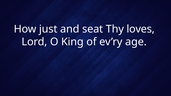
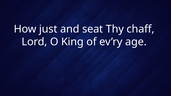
loves: loves -> chaff (141, 29)
